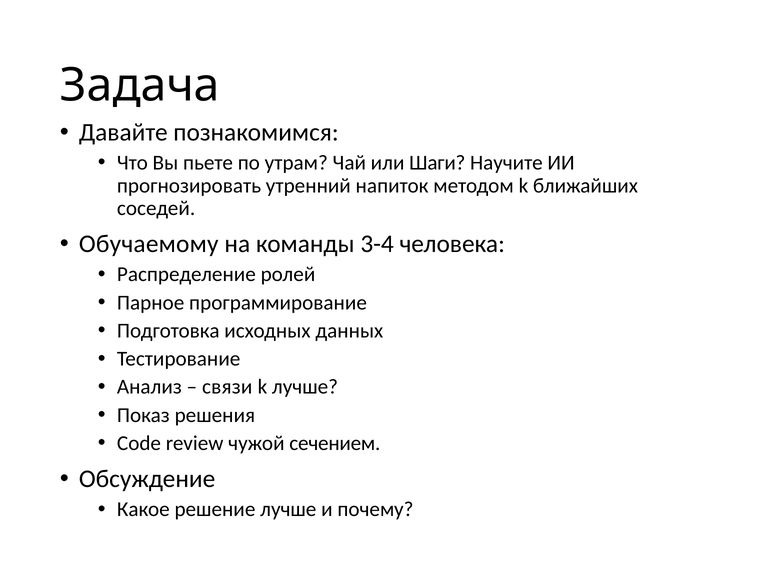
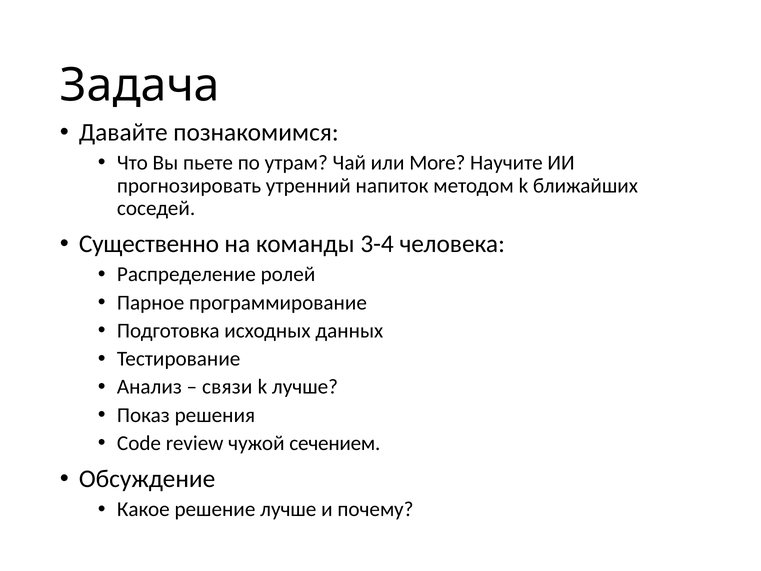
Шаги: Шаги -> More (437, 163)
Обучаемому: Обучаемому -> Существенно (149, 244)
